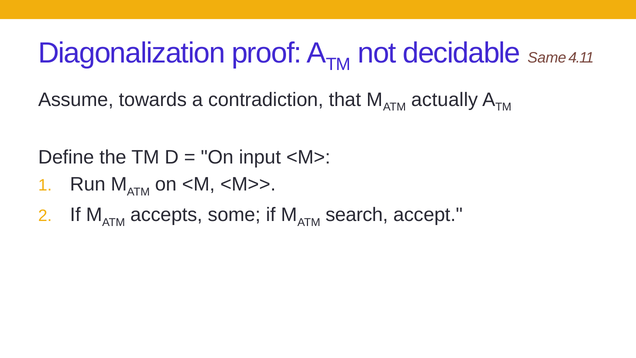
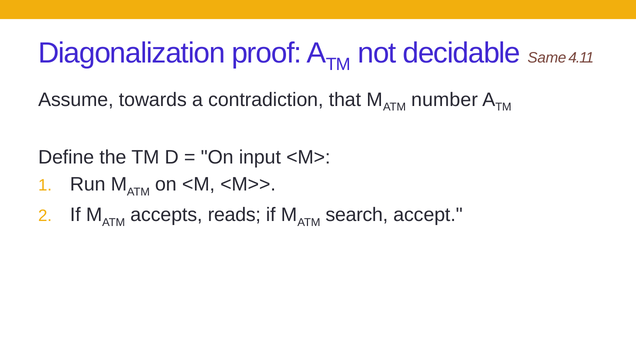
actually: actually -> number (445, 100)
some: some -> reads (234, 215)
